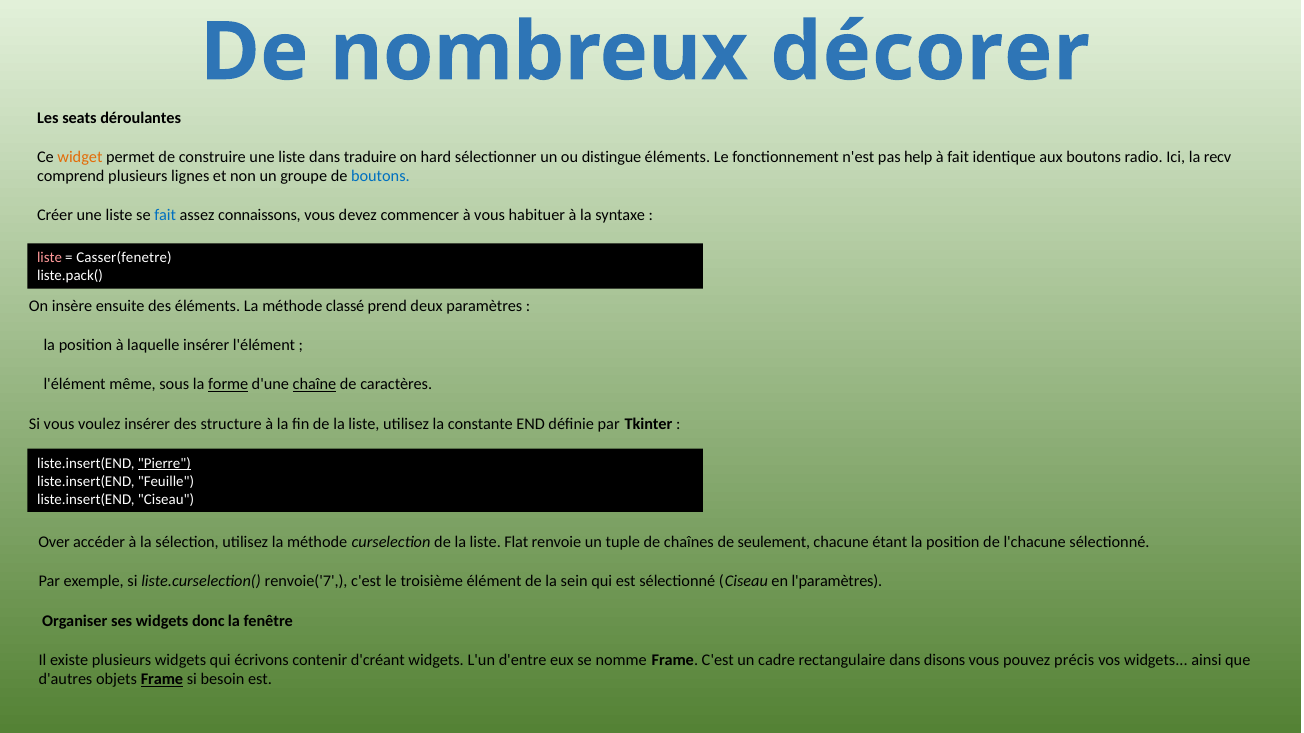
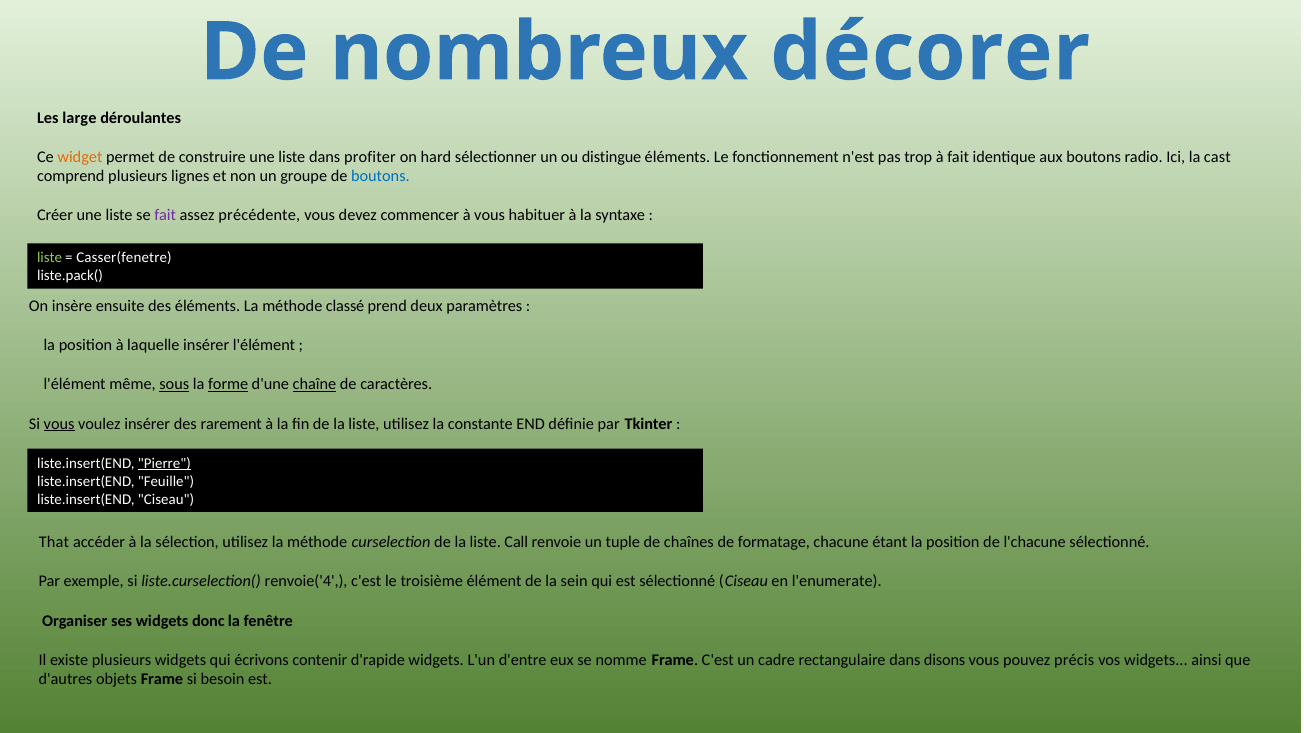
seats: seats -> large (79, 118)
traduire: traduire -> profiter (370, 157)
help: help -> trop (918, 157)
recv: recv -> cast (1217, 157)
fait colour: blue -> purple (165, 216)
connaissons: connaissons -> précédente (259, 216)
liste colour: pink -> light green (50, 258)
sous underline: none -> present (174, 385)
vous underline: none -> present (59, 424)
structure: structure -> rarement (231, 424)
Over: Over -> That (54, 543)
Flat: Flat -> Call (516, 543)
seulement: seulement -> formatage (774, 543)
renvoie('7: renvoie('7 -> renvoie('4 (306, 582)
l'paramètres: l'paramètres -> l'enumerate (837, 582)
d'créant: d'créant -> d'rapide (378, 660)
Frame underline: present -> none (162, 680)
